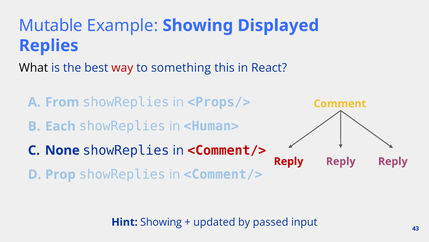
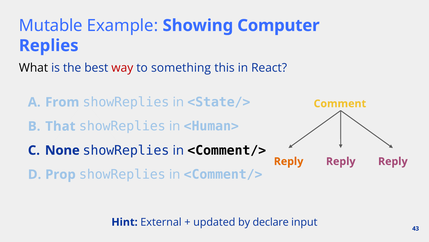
Displayed: Displayed -> Computer (278, 25)
<Props/>: <Props/> -> <State/> (219, 102)
Each: Each -> That (60, 126)
<Comment/> colour: red -> black (227, 150)
Reply colour: red -> orange (289, 161)
Hint Showing: Showing -> External (161, 222)
passed: passed -> declare (271, 222)
